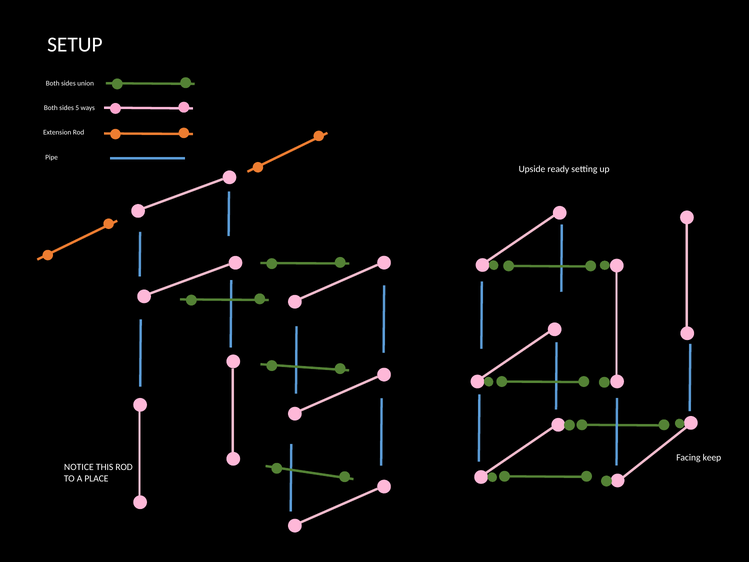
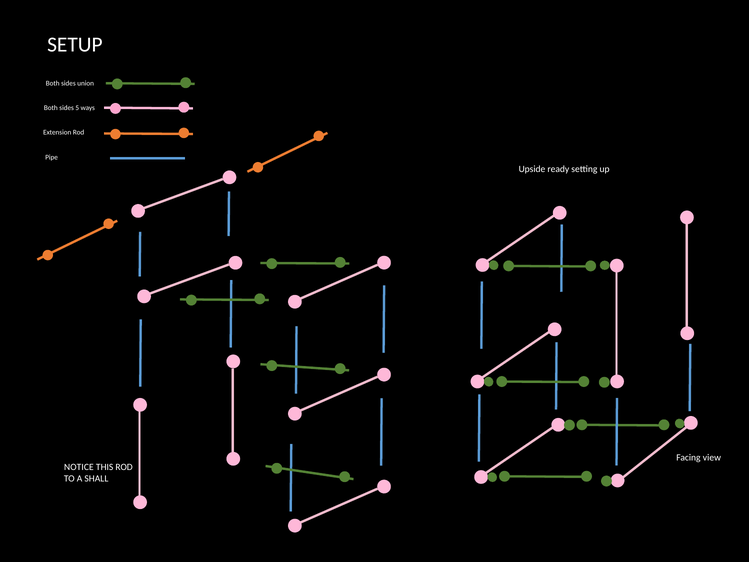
keep: keep -> view (712, 458)
PLACE: PLACE -> SHALL (96, 479)
